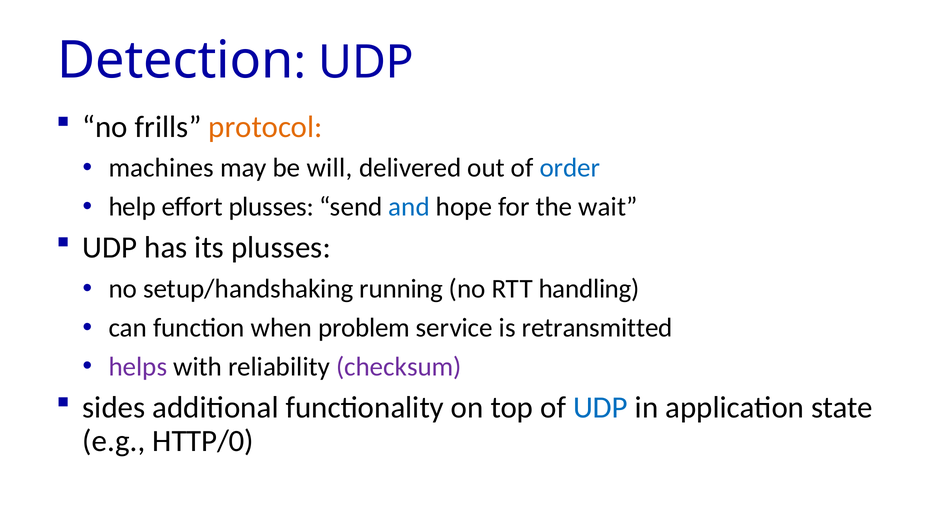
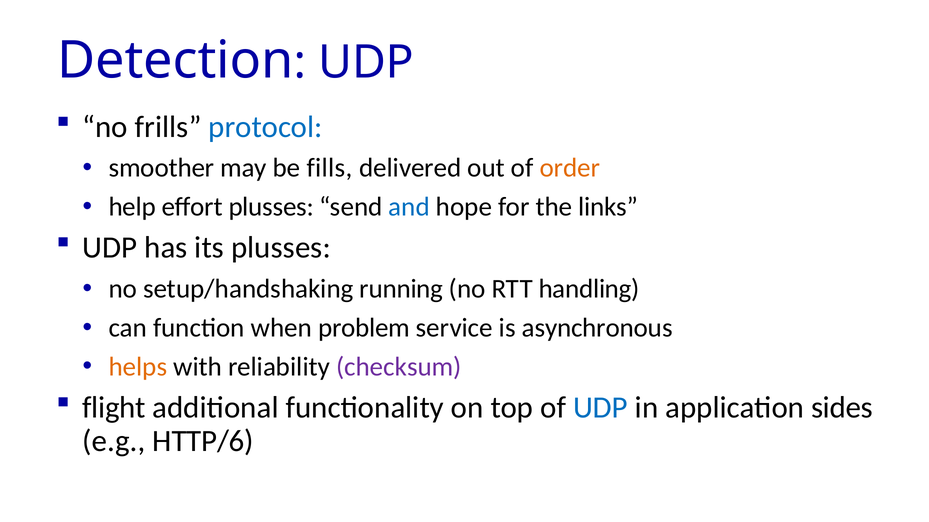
protocol colour: orange -> blue (265, 127)
machines: machines -> smoother (161, 168)
will: will -> fills (329, 168)
order colour: blue -> orange (570, 168)
wait: wait -> links (608, 207)
retransmitted: retransmitted -> asynchronous (597, 328)
helps colour: purple -> orange (138, 367)
sides: sides -> flight (114, 408)
state: state -> sides (842, 408)
HTTP/0: HTTP/0 -> HTTP/6 (203, 441)
